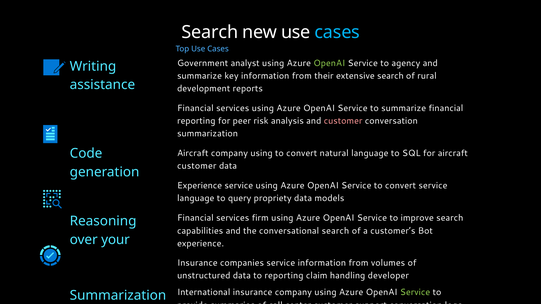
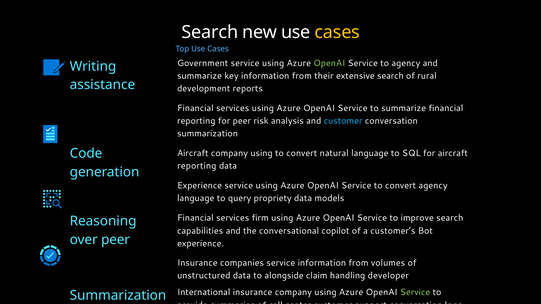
cases colour: light blue -> yellow (337, 32)
Government analyst: analyst -> service (245, 63)
customer colour: pink -> light blue (343, 121)
customer: customer -> reporting (197, 166)
convert service: service -> agency (433, 186)
conversational search: search -> copilot (335, 231)
over your: your -> peer (115, 240)
to reporting: reporting -> alongside (284, 276)
